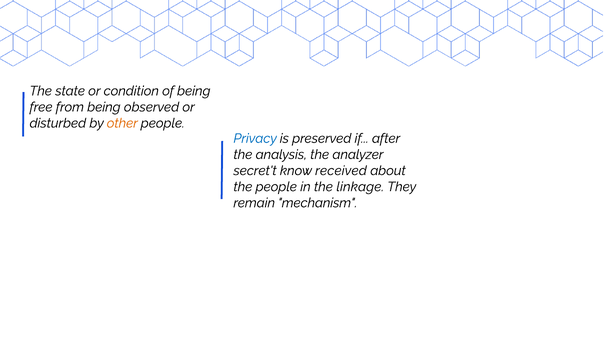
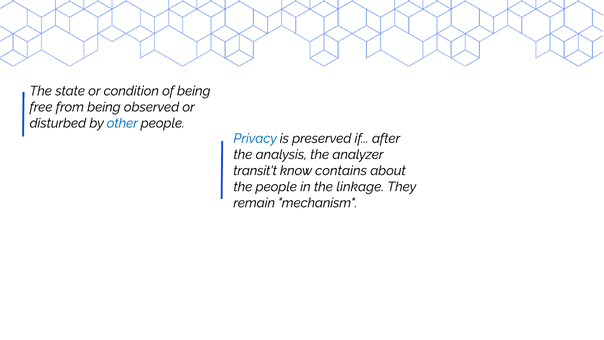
other colour: orange -> blue (122, 123)
secret't: secret't -> transit't (255, 171)
received: received -> contains (341, 171)
